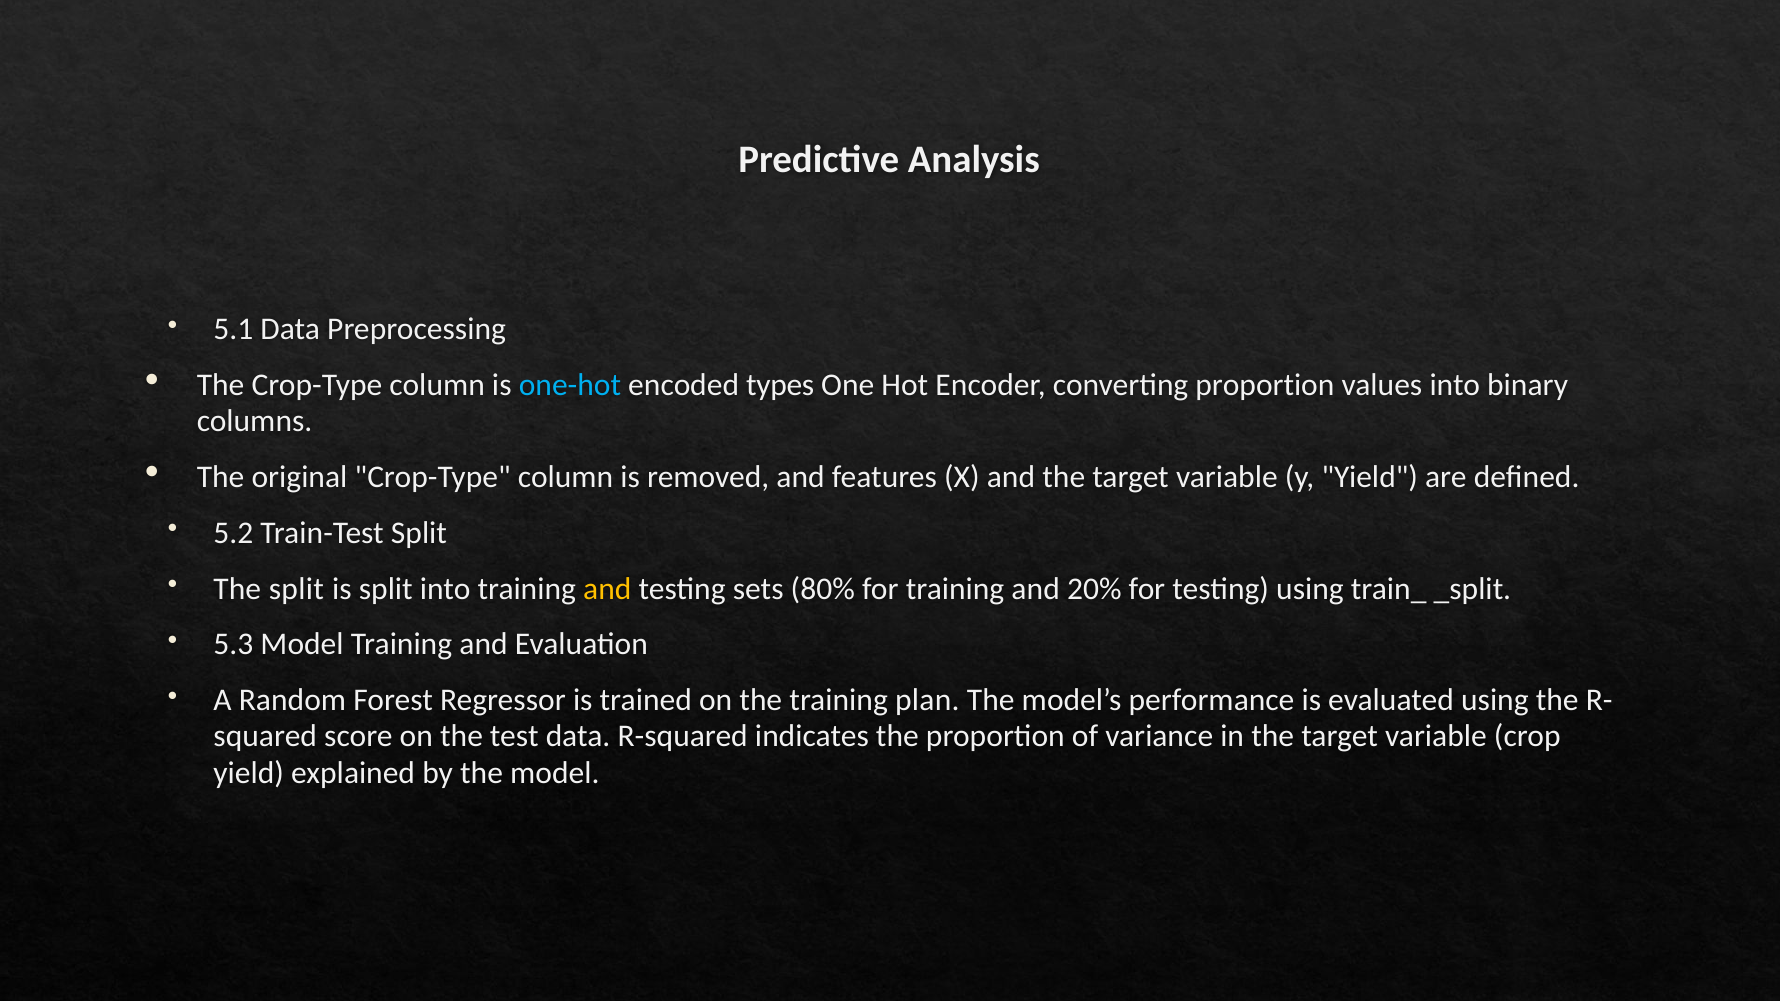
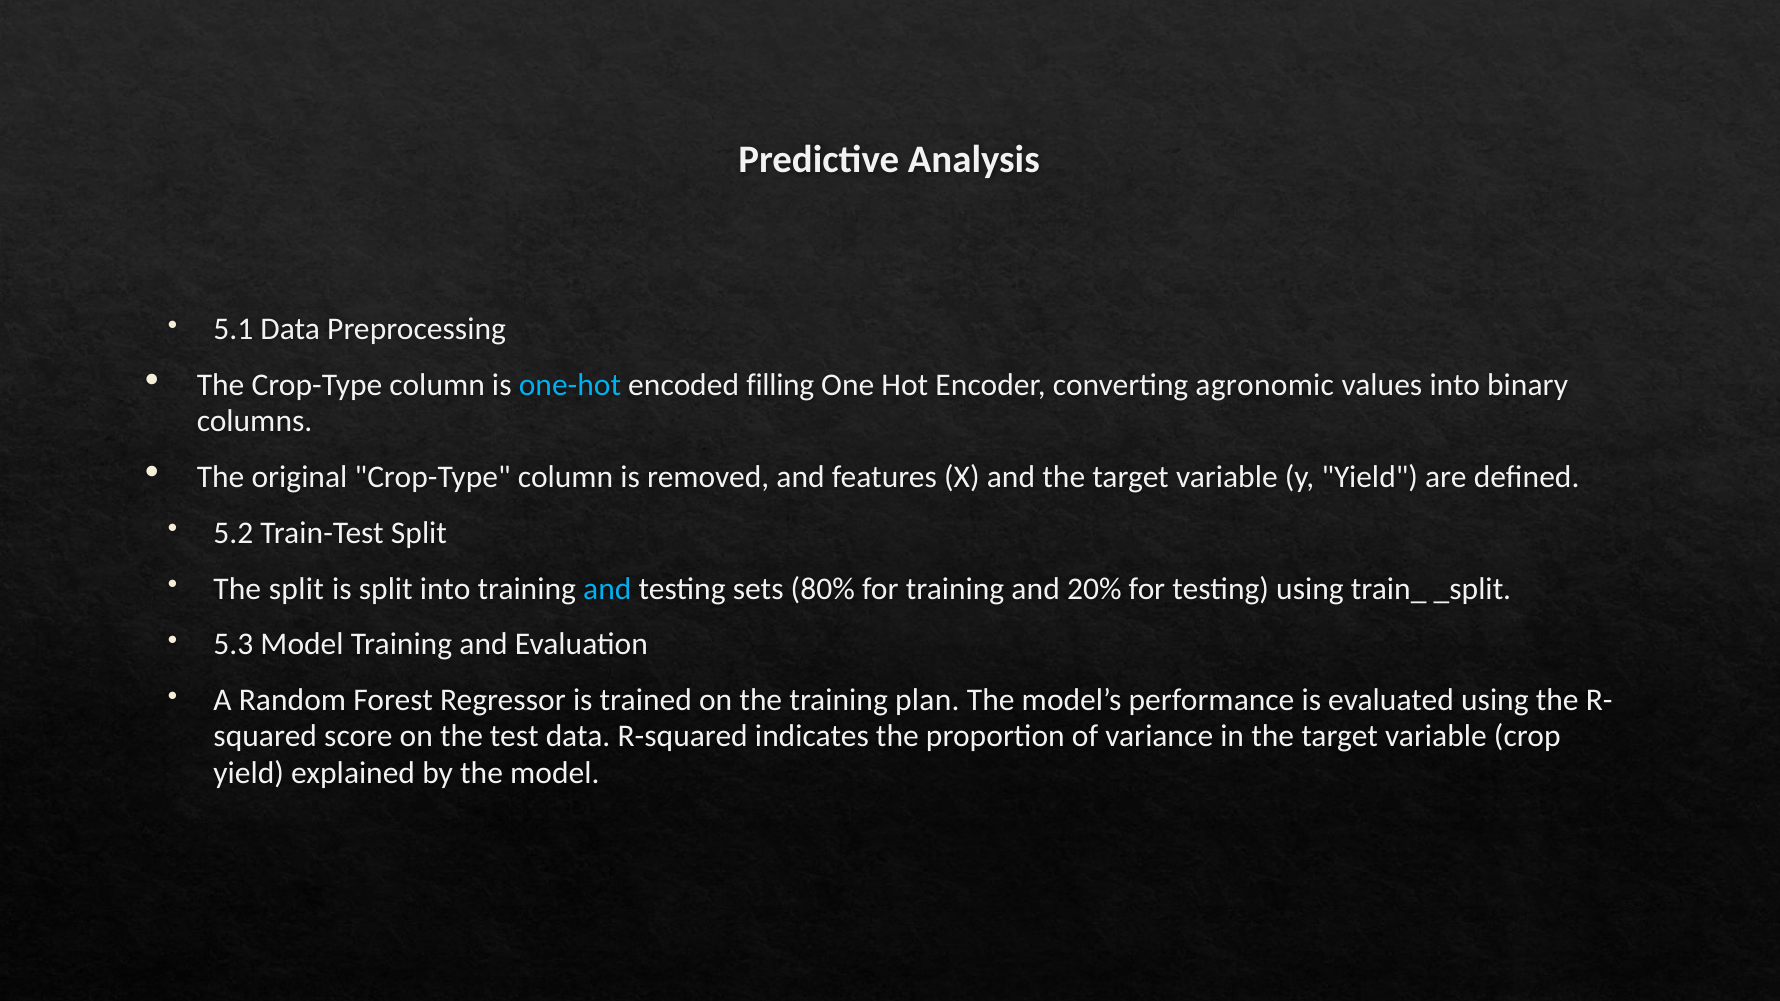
types: types -> filling (780, 385)
converting proportion: proportion -> agronomic (1265, 385)
and colour: yellow -> light blue (607, 589)
